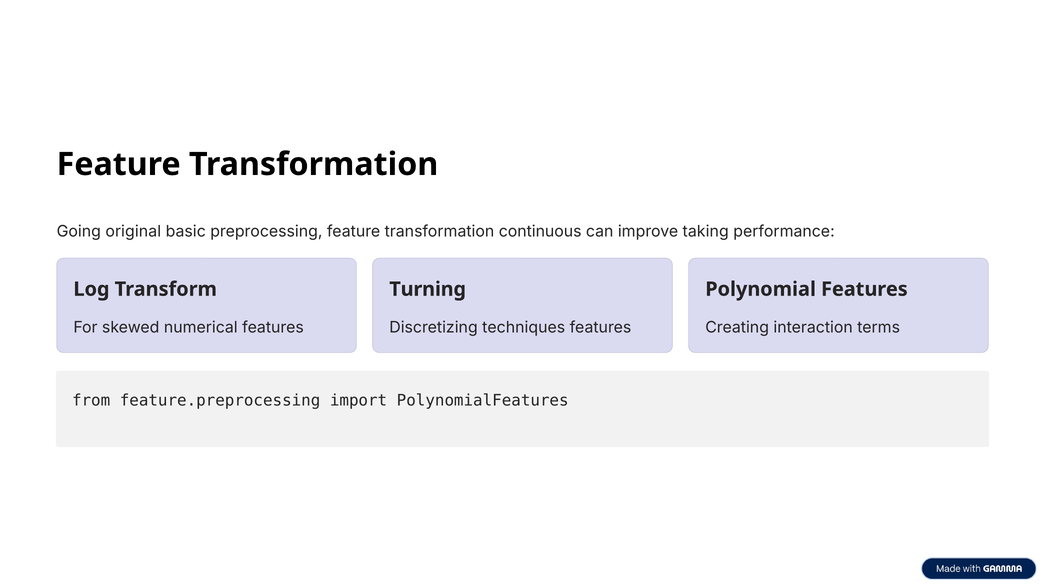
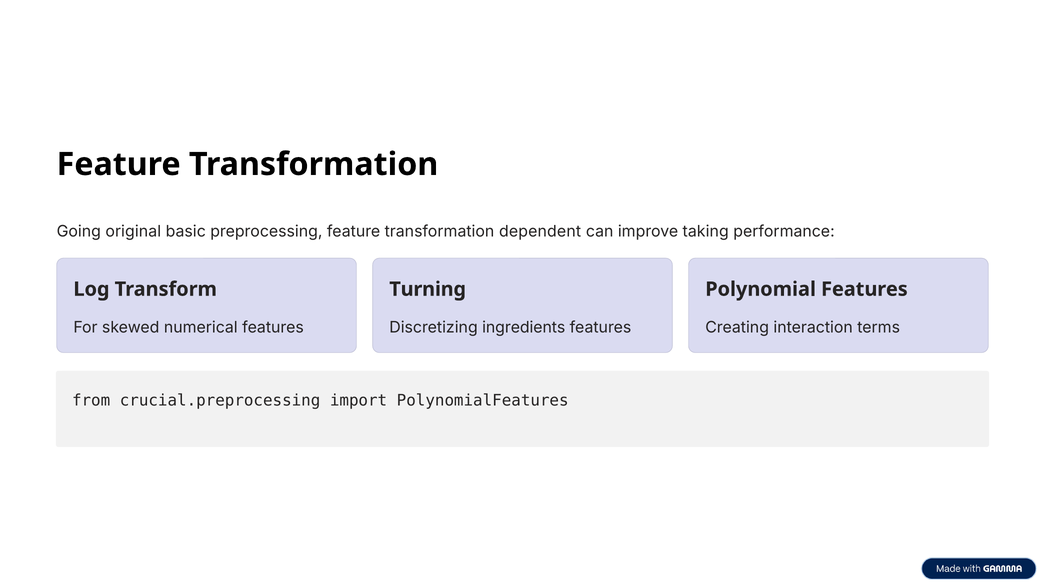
continuous: continuous -> dependent (540, 231)
techniques: techniques -> ingredients (524, 327)
feature.preprocessing: feature.preprocessing -> crucial.preprocessing (220, 400)
